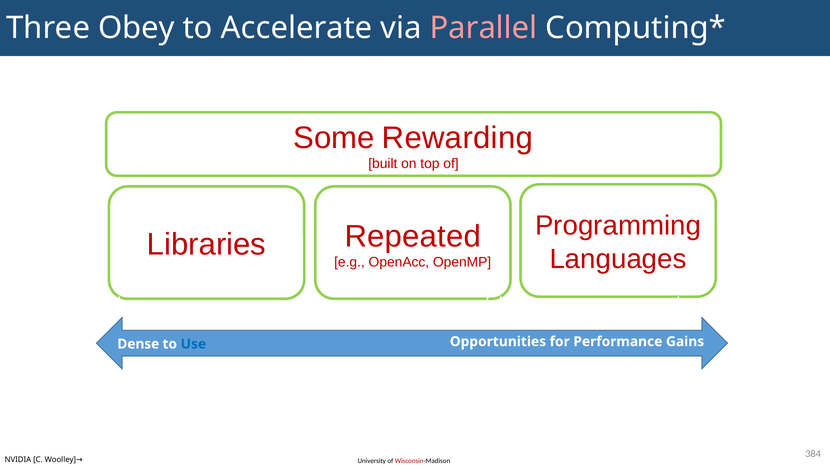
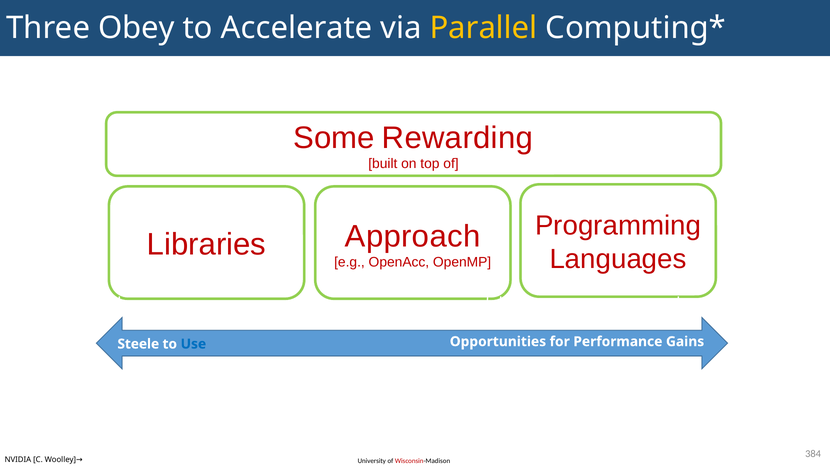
Parallel colour: pink -> yellow (484, 28)
Repeated: Repeated -> Approach (413, 236)
Dense: Dense -> Steele (138, 344)
